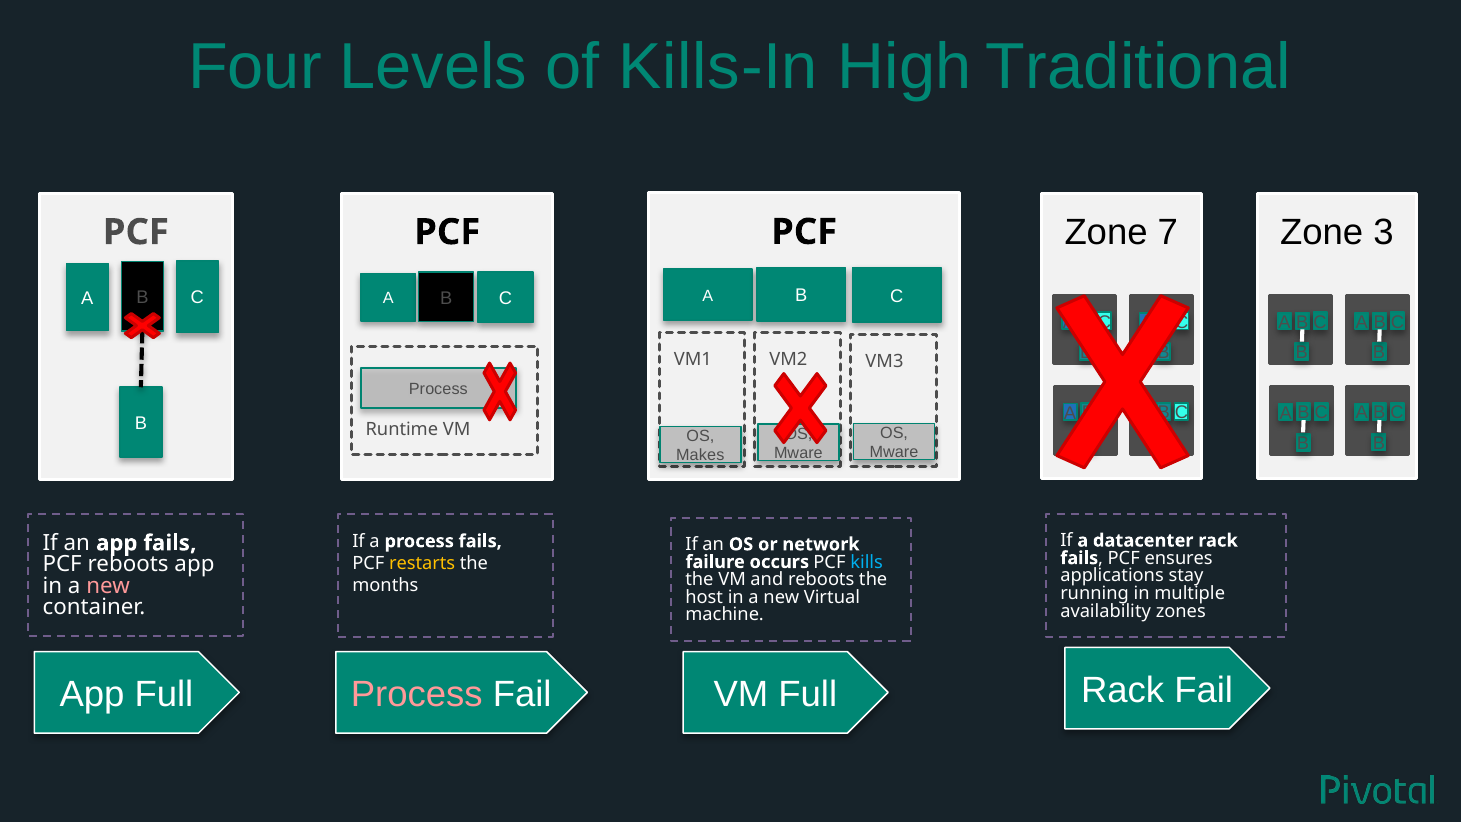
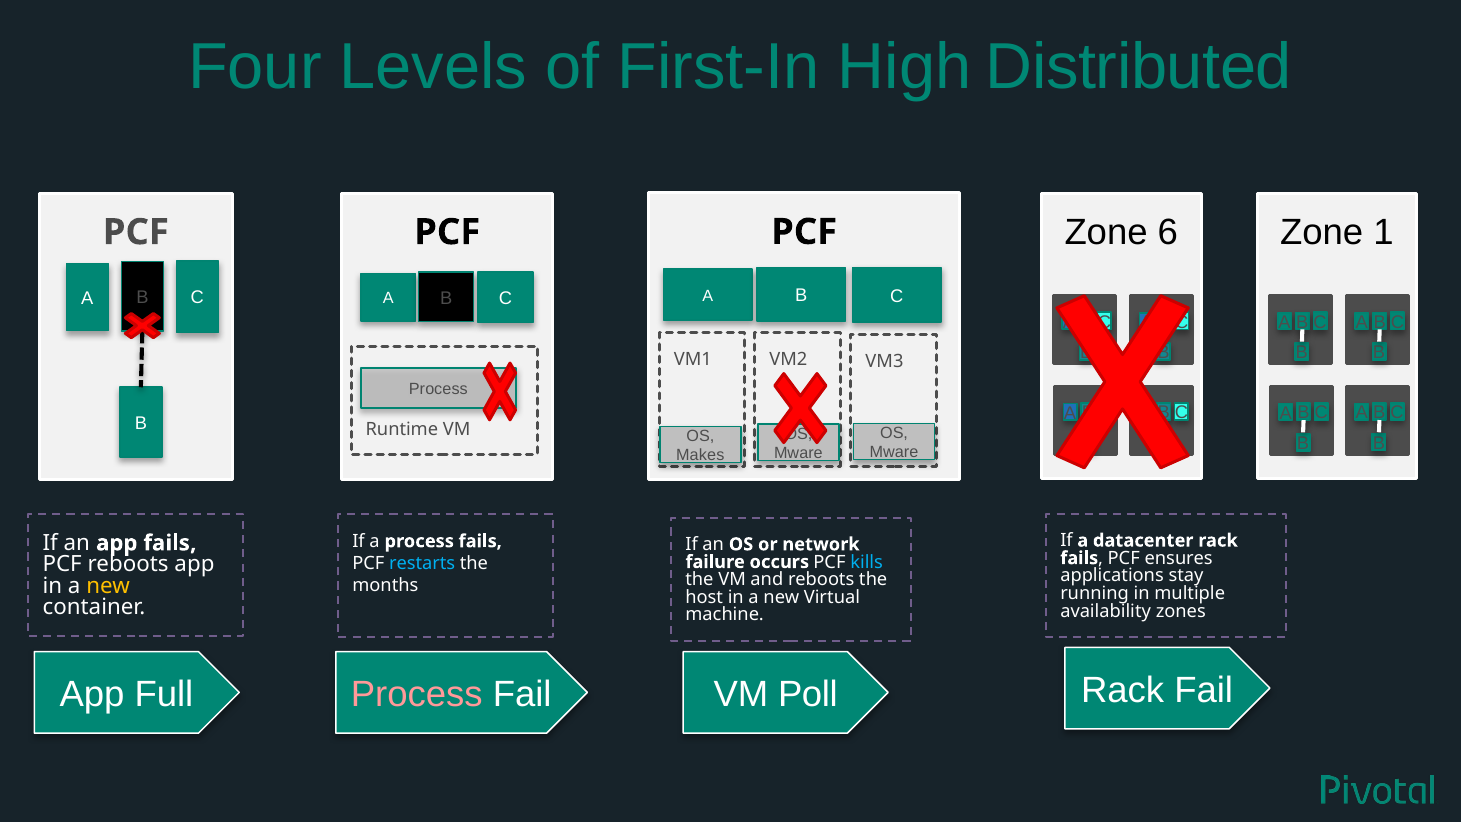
Kills-In: Kills-In -> First-In (719, 67)
Traditional: Traditional -> Distributed (1139, 67)
7: 7 -> 6 (1168, 232)
Zone 3: 3 -> 1 (1383, 232)
restarts colour: yellow -> light blue (422, 563)
new colour: pink -> yellow (108, 586)
VM Full: Full -> Poll (808, 695)
